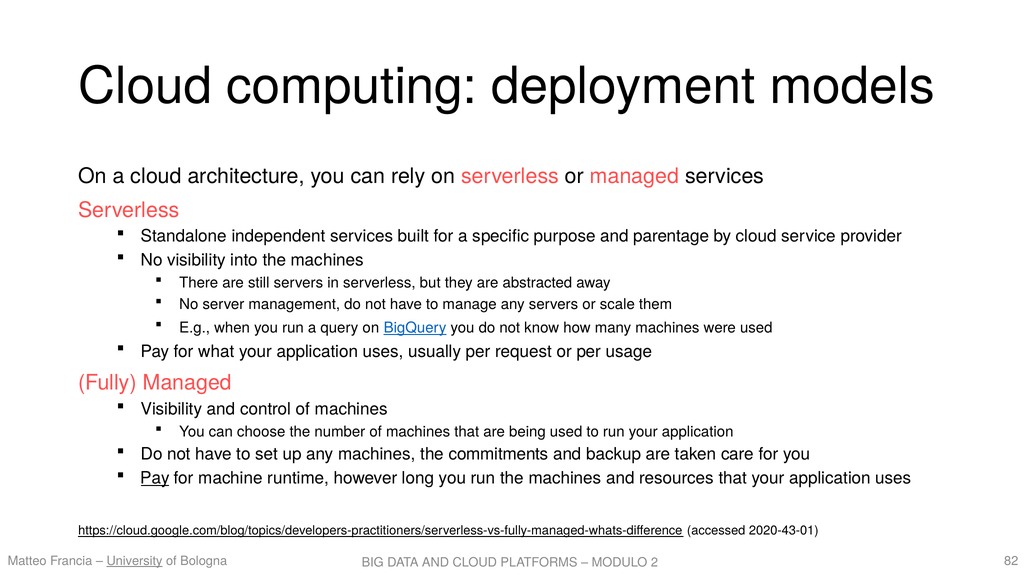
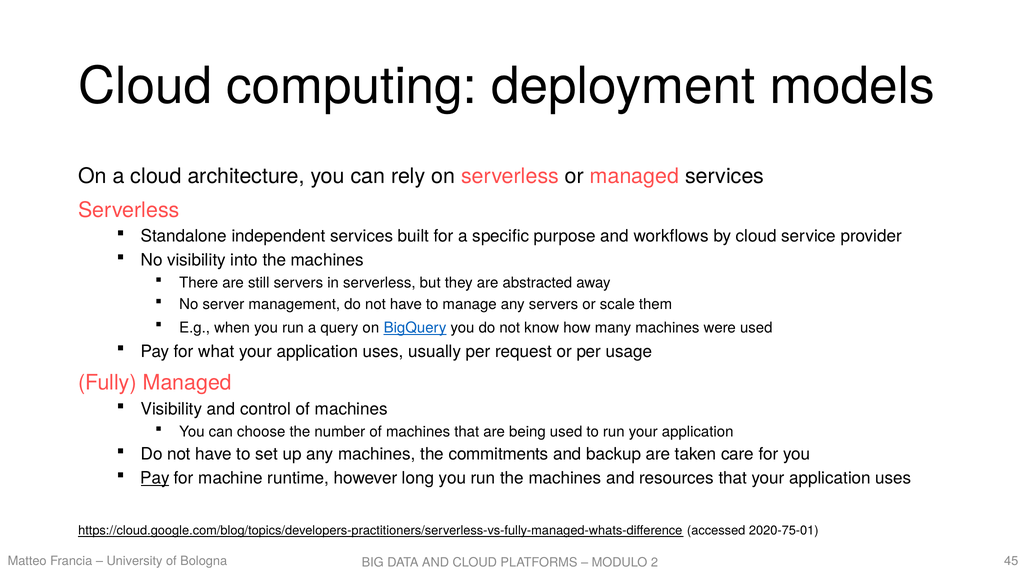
parentage: parentage -> workflows (671, 236)
2020-43-01: 2020-43-01 -> 2020-75-01 (784, 531)
University underline: present -> none (134, 561)
82: 82 -> 45 (1011, 561)
